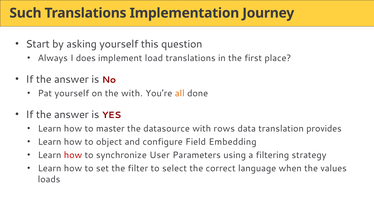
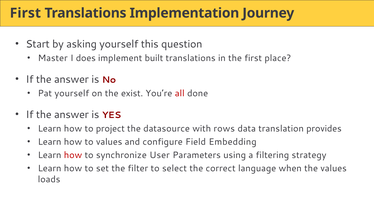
Such: Such -> First (25, 13)
Always: Always -> Master (53, 58)
load: load -> built (154, 58)
the with: with -> exist (132, 94)
all colour: orange -> red (180, 94)
master: master -> project (110, 129)
to object: object -> values (109, 142)
